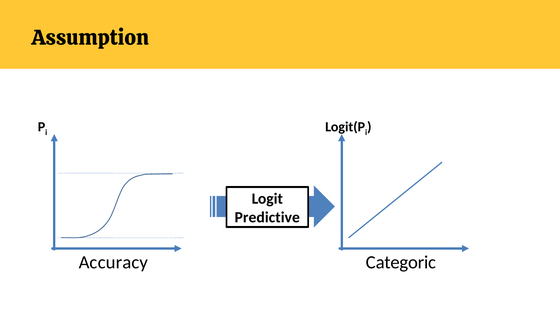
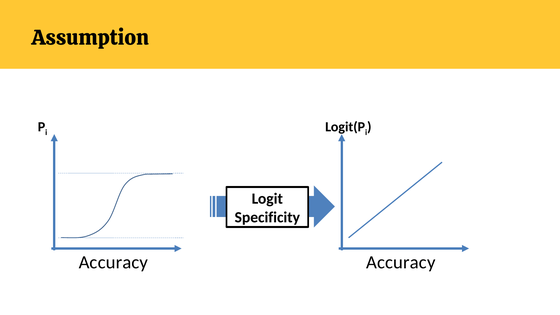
Predictive: Predictive -> Specificity (267, 217)
Categoric: Categoric -> Accuracy (401, 262)
